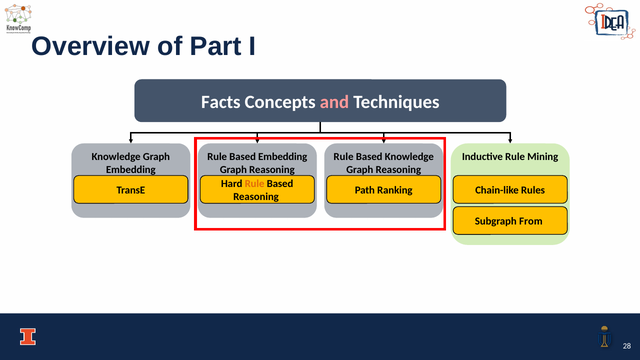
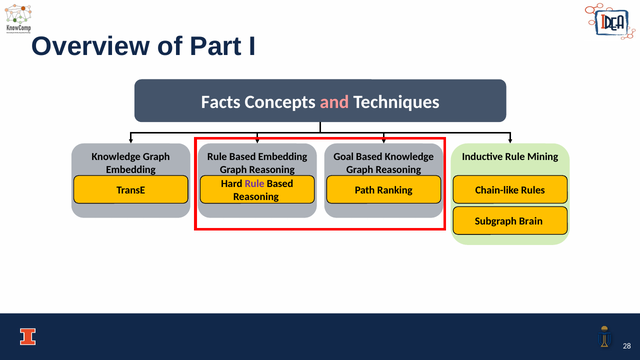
Rule: Rule -> Goal (344, 157)
Rule colour: orange -> purple (255, 184)
From: From -> Brain (531, 221)
